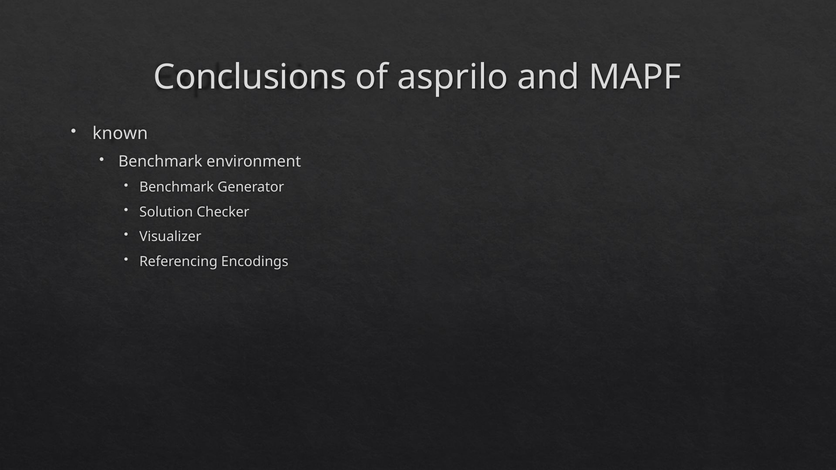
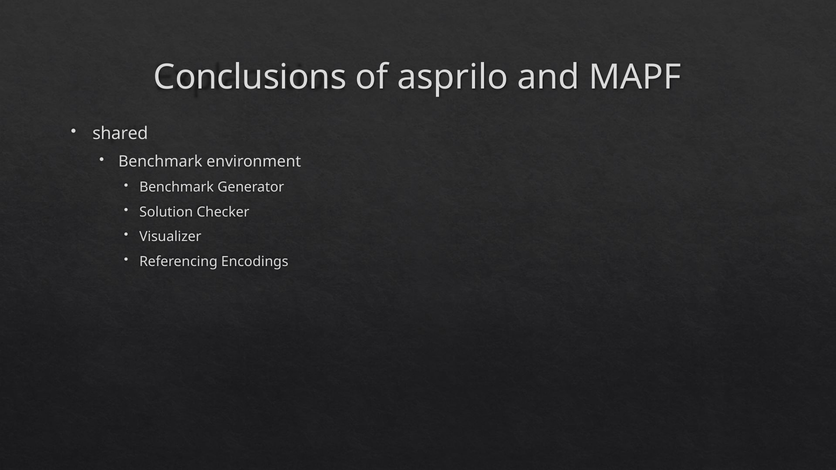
known: known -> shared (120, 134)
